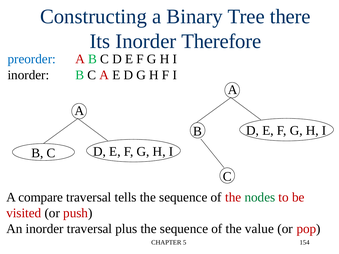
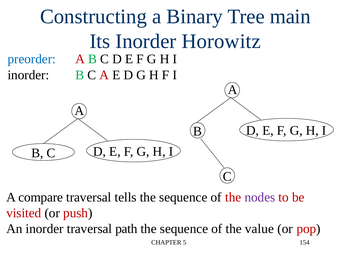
there: there -> main (290, 16)
Therefore: Therefore -> Horowitz (221, 41)
nodes colour: green -> purple (260, 197)
plus: plus -> path (126, 229)
